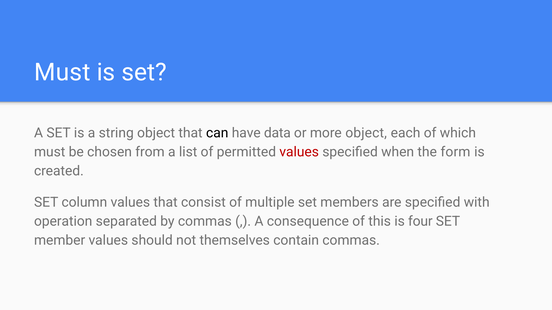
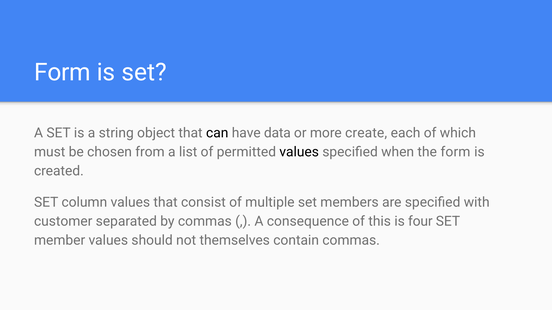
Must: Must -> Form (62, 72)
more object: object -> create (366, 133)
values colour: red -> black (299, 152)
operation: operation -> customer (63, 222)
